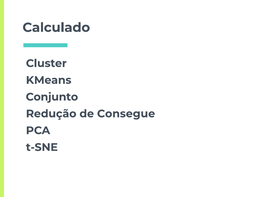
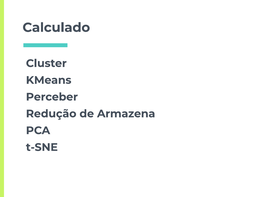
Conjunto: Conjunto -> Perceber (52, 97)
Consegue: Consegue -> Armazena (126, 114)
